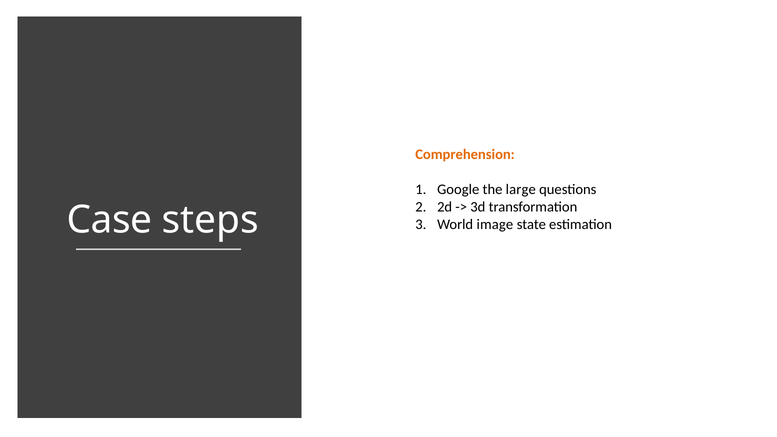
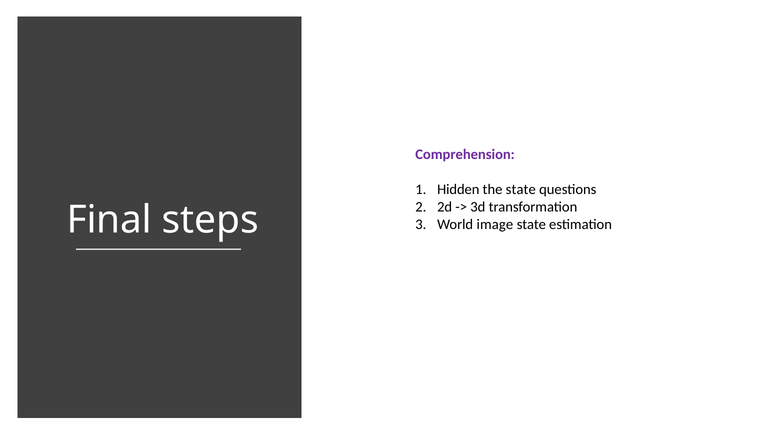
Comprehension colour: orange -> purple (465, 154)
Google: Google -> Hidden (458, 189)
the large: large -> state (521, 189)
Case: Case -> Final (109, 220)
